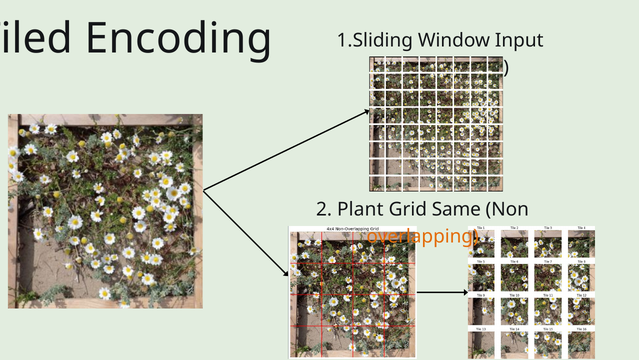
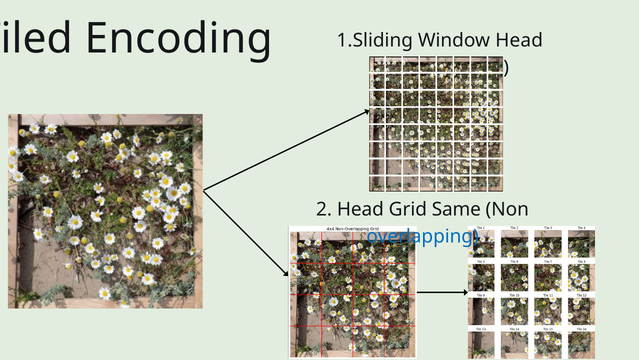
Window Input: Input -> Head (519, 41)
2 Plant: Plant -> Head (360, 209)
overlapping colour: orange -> blue (423, 236)
